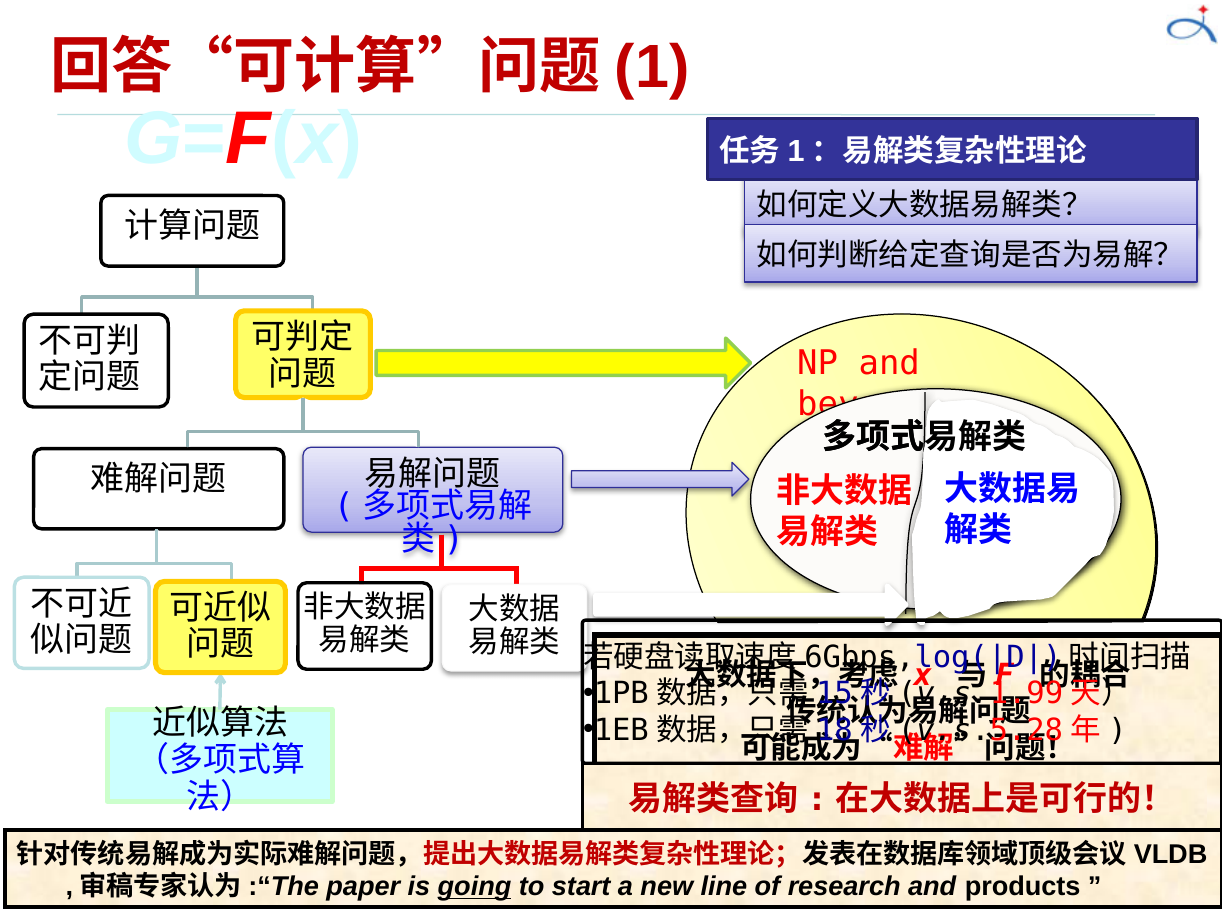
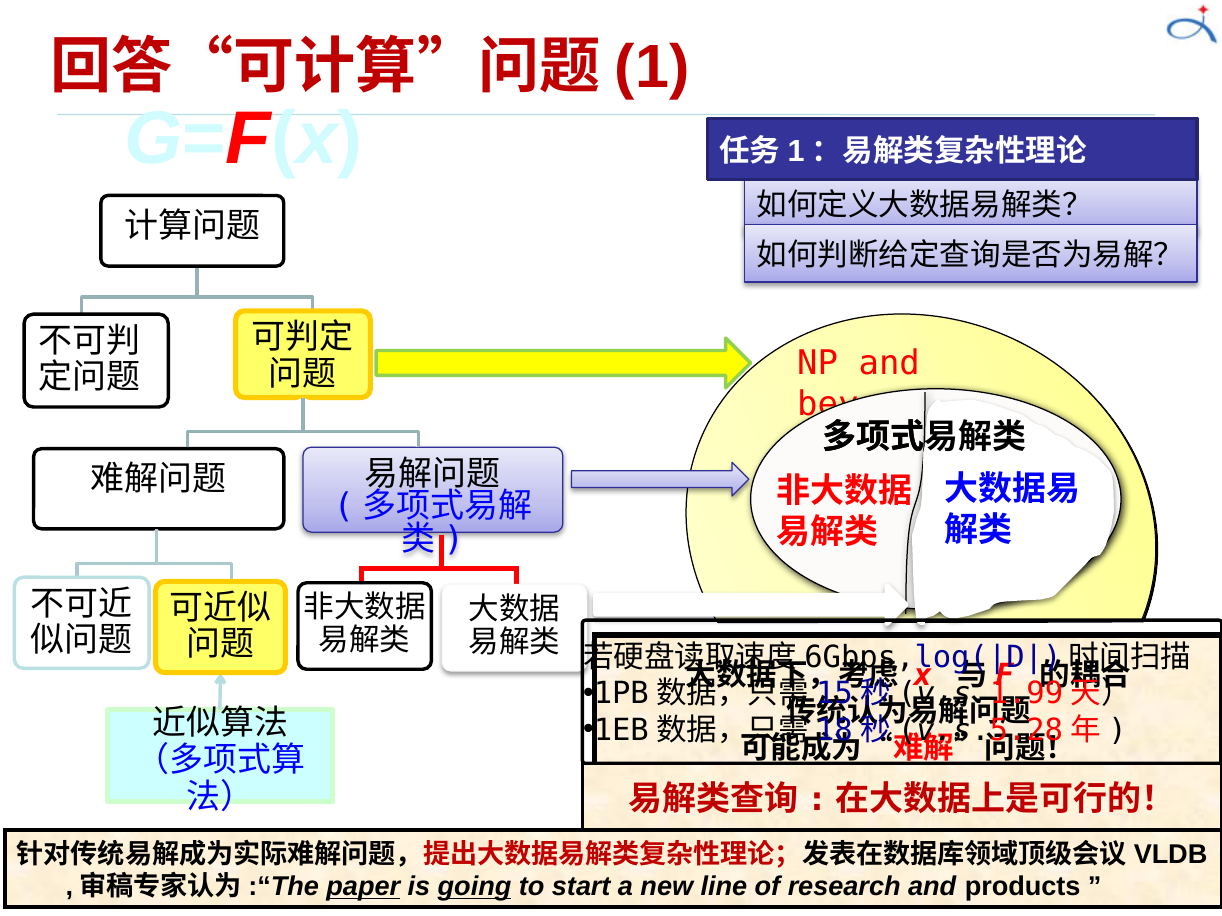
paper underline: none -> present (363, 887)
